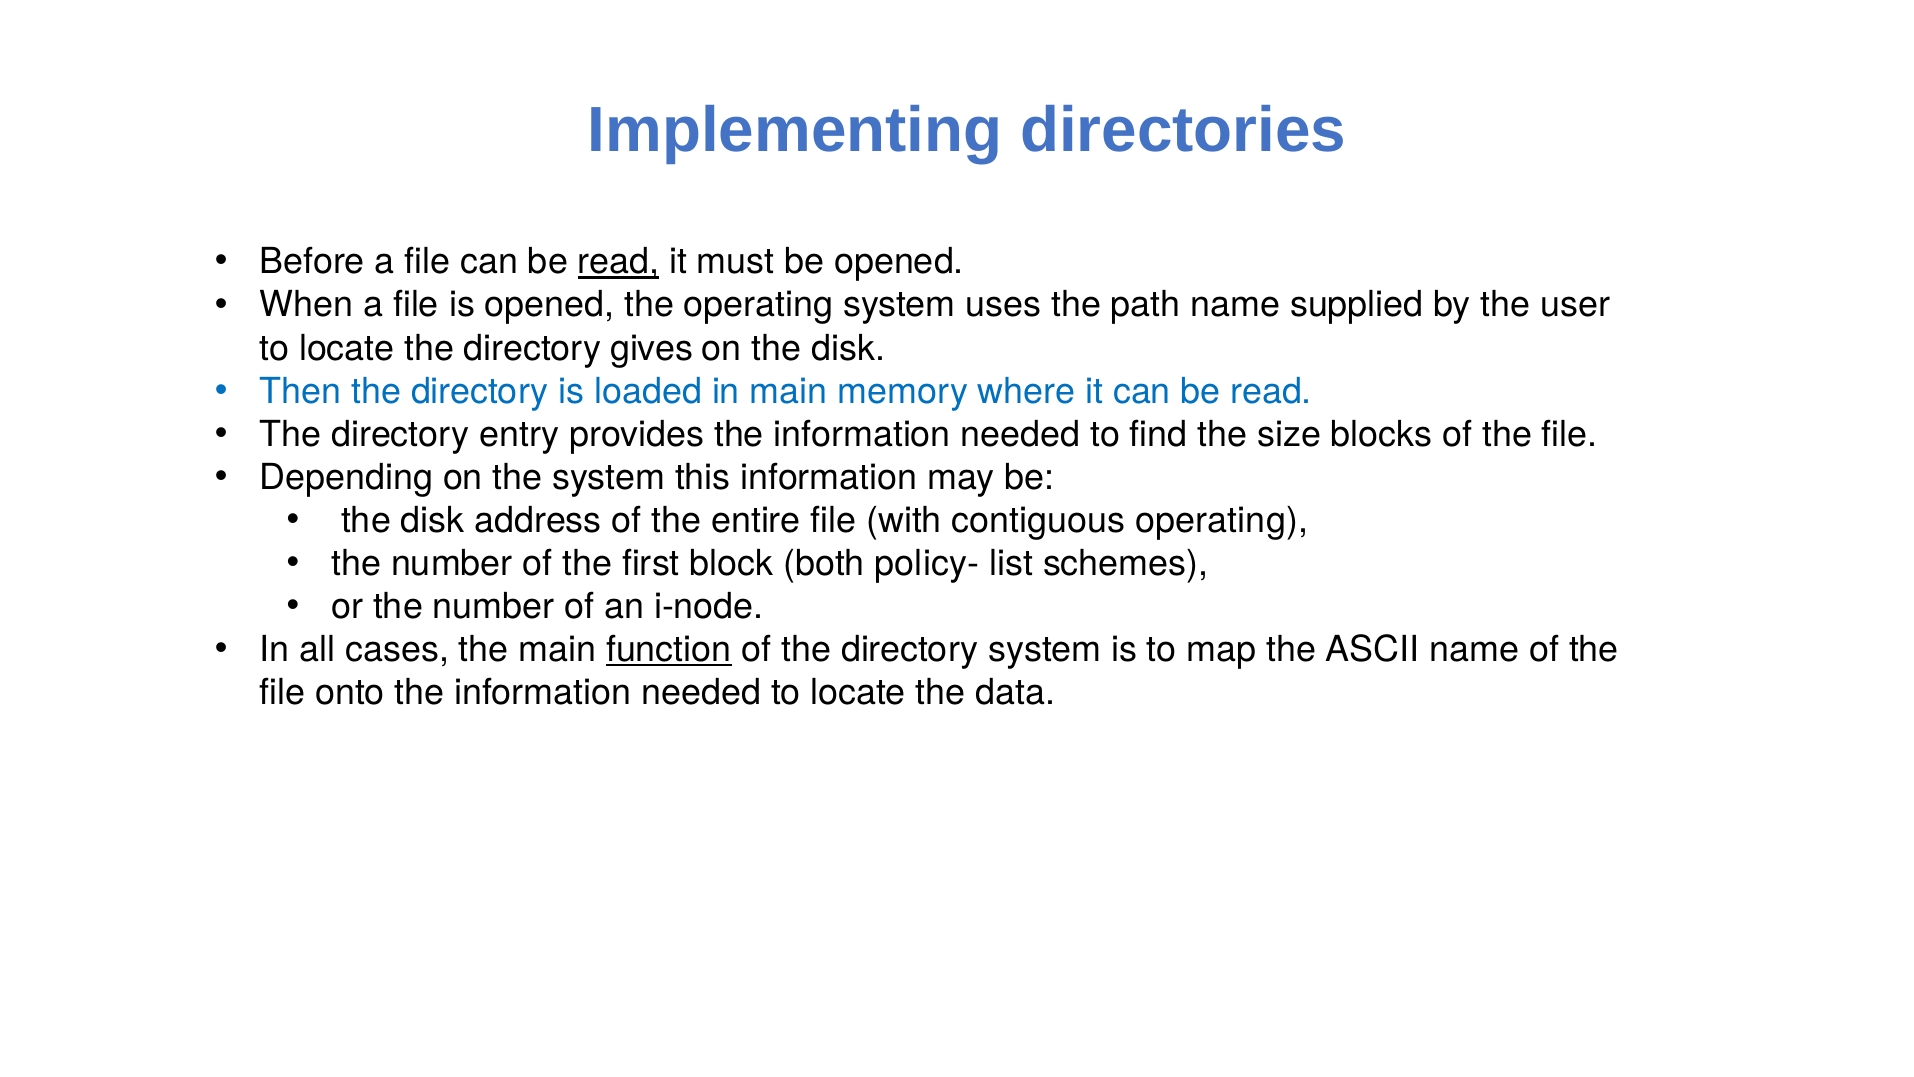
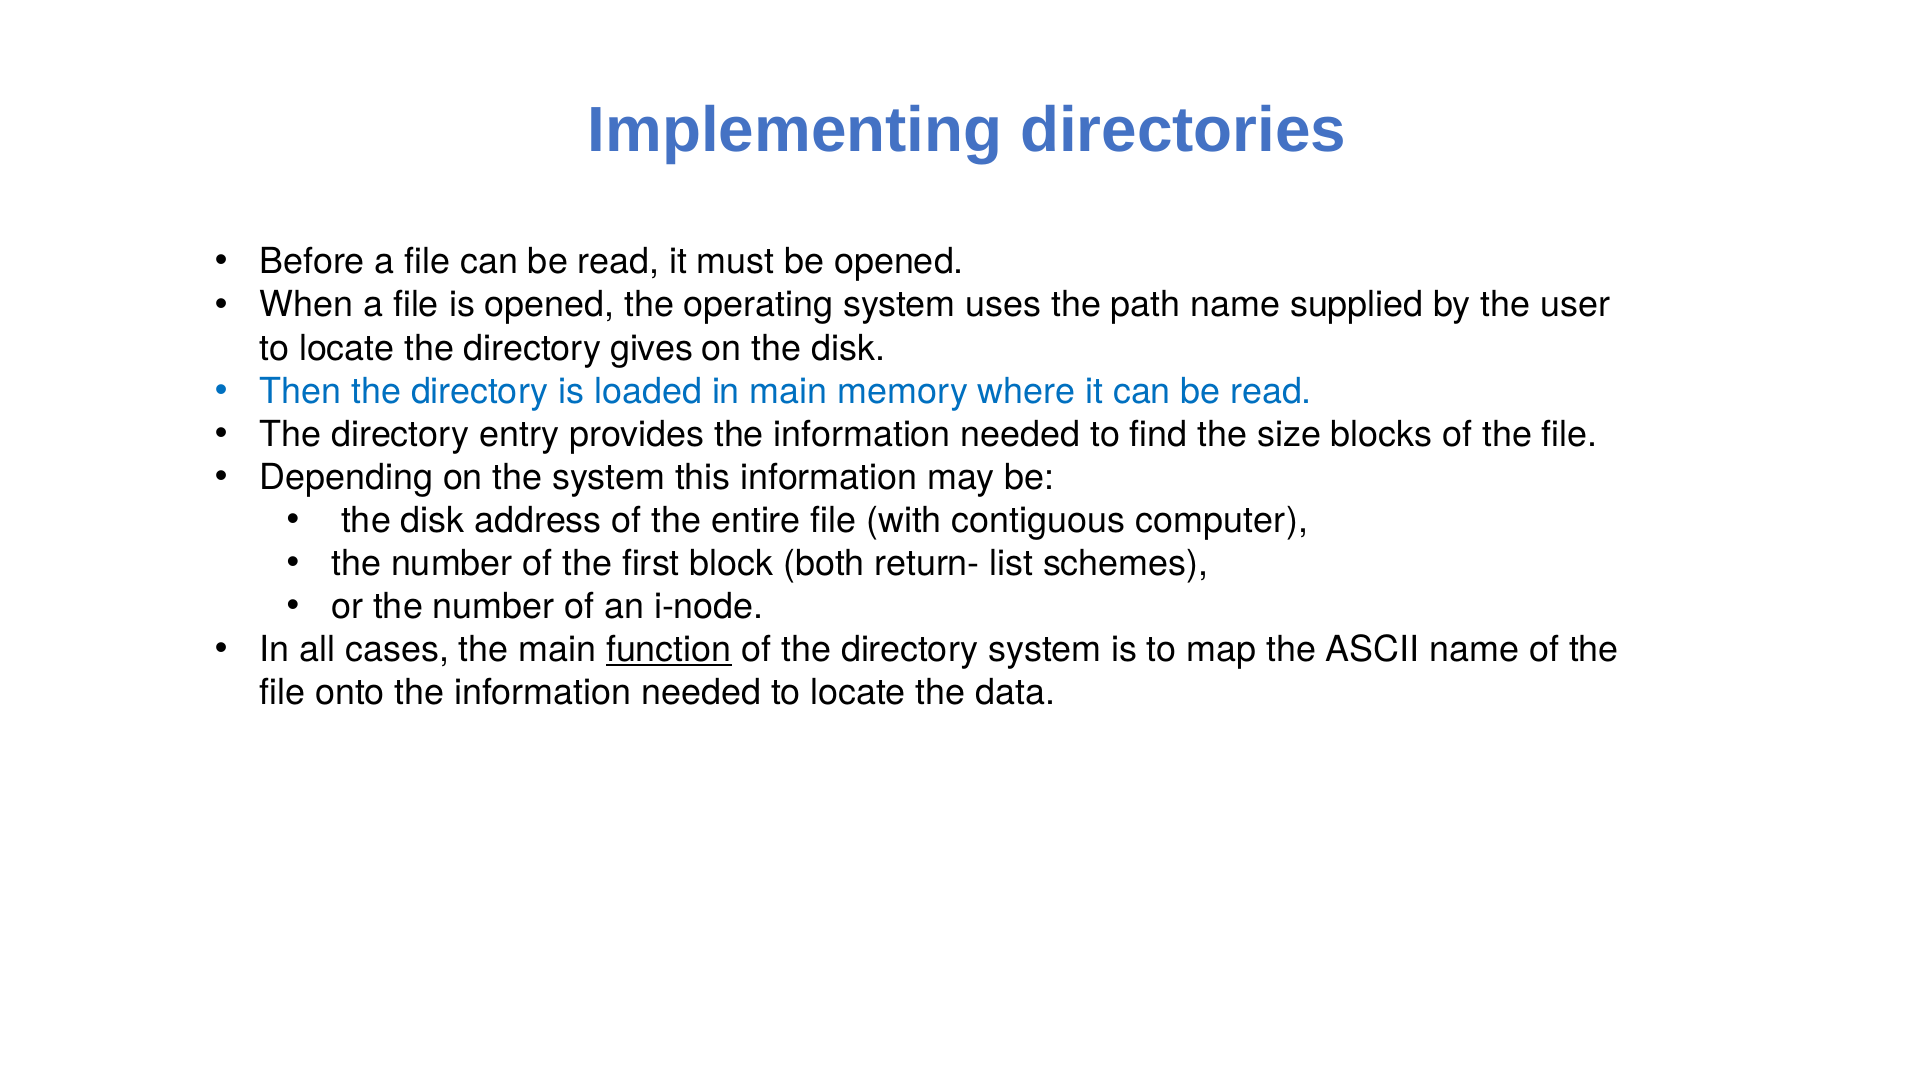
read underline: present -> none (619, 262)
contiguous operating: operating -> computer (1222, 520)
policy-: policy- -> return- (927, 563)
